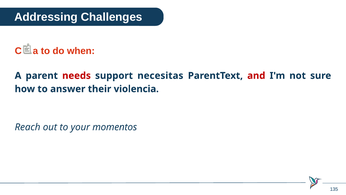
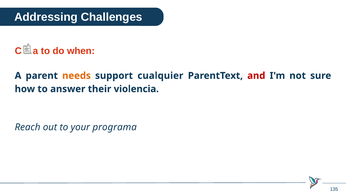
needs colour: red -> orange (76, 76)
necesitas: necesitas -> cualquier (160, 76)
momentos: momentos -> programa (115, 127)
